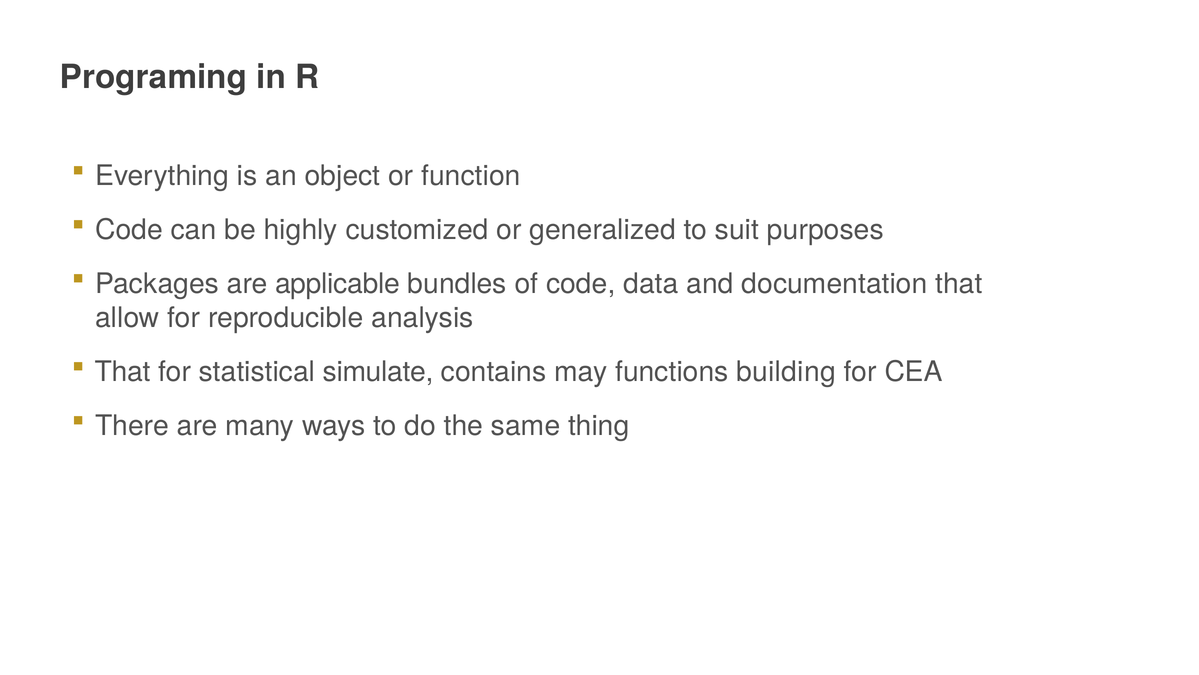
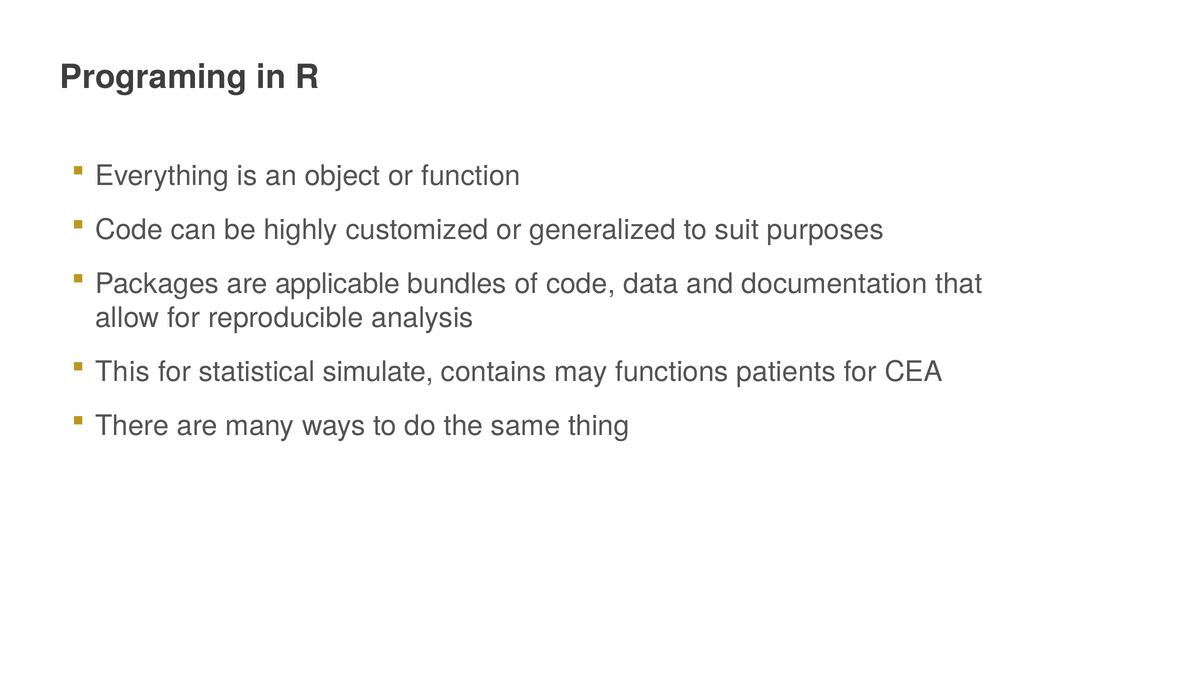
That: That -> This (123, 372)
building: building -> patients (786, 372)
